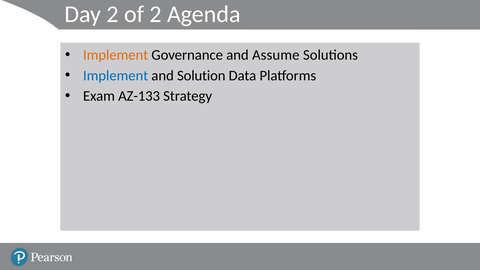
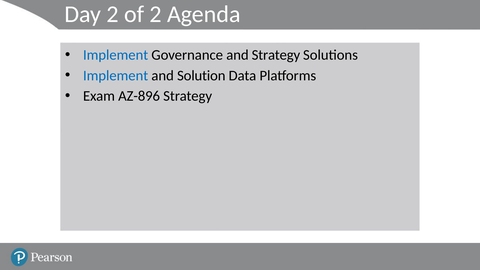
Implement colour: orange -> blue (116, 55)
and Assume: Assume -> Strategy (276, 55)
AZ-133: AZ-133 -> AZ-896 (139, 96)
